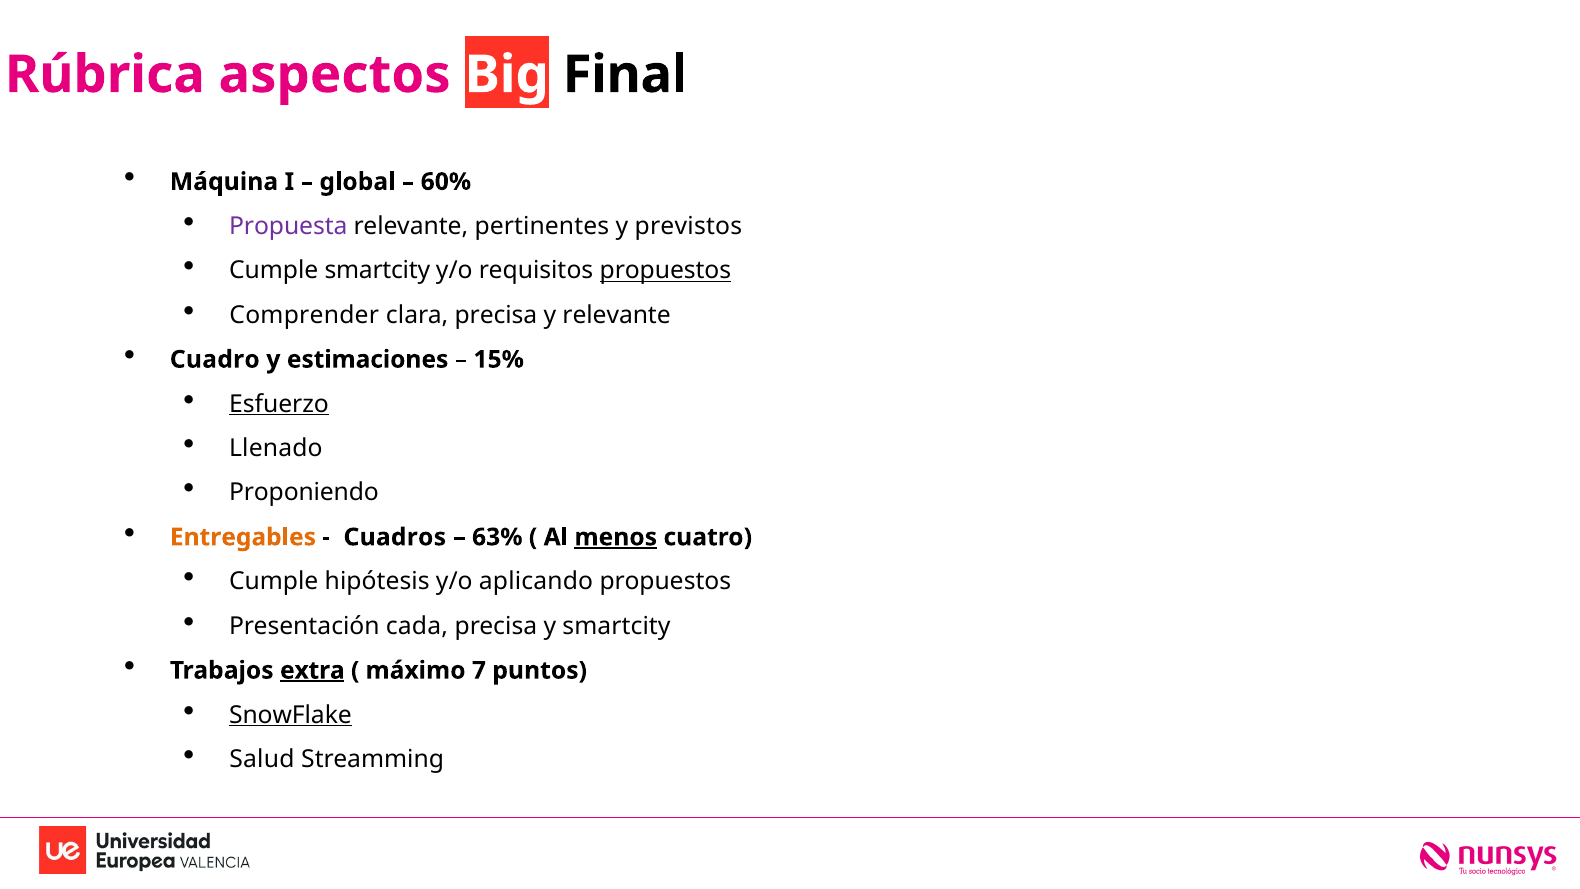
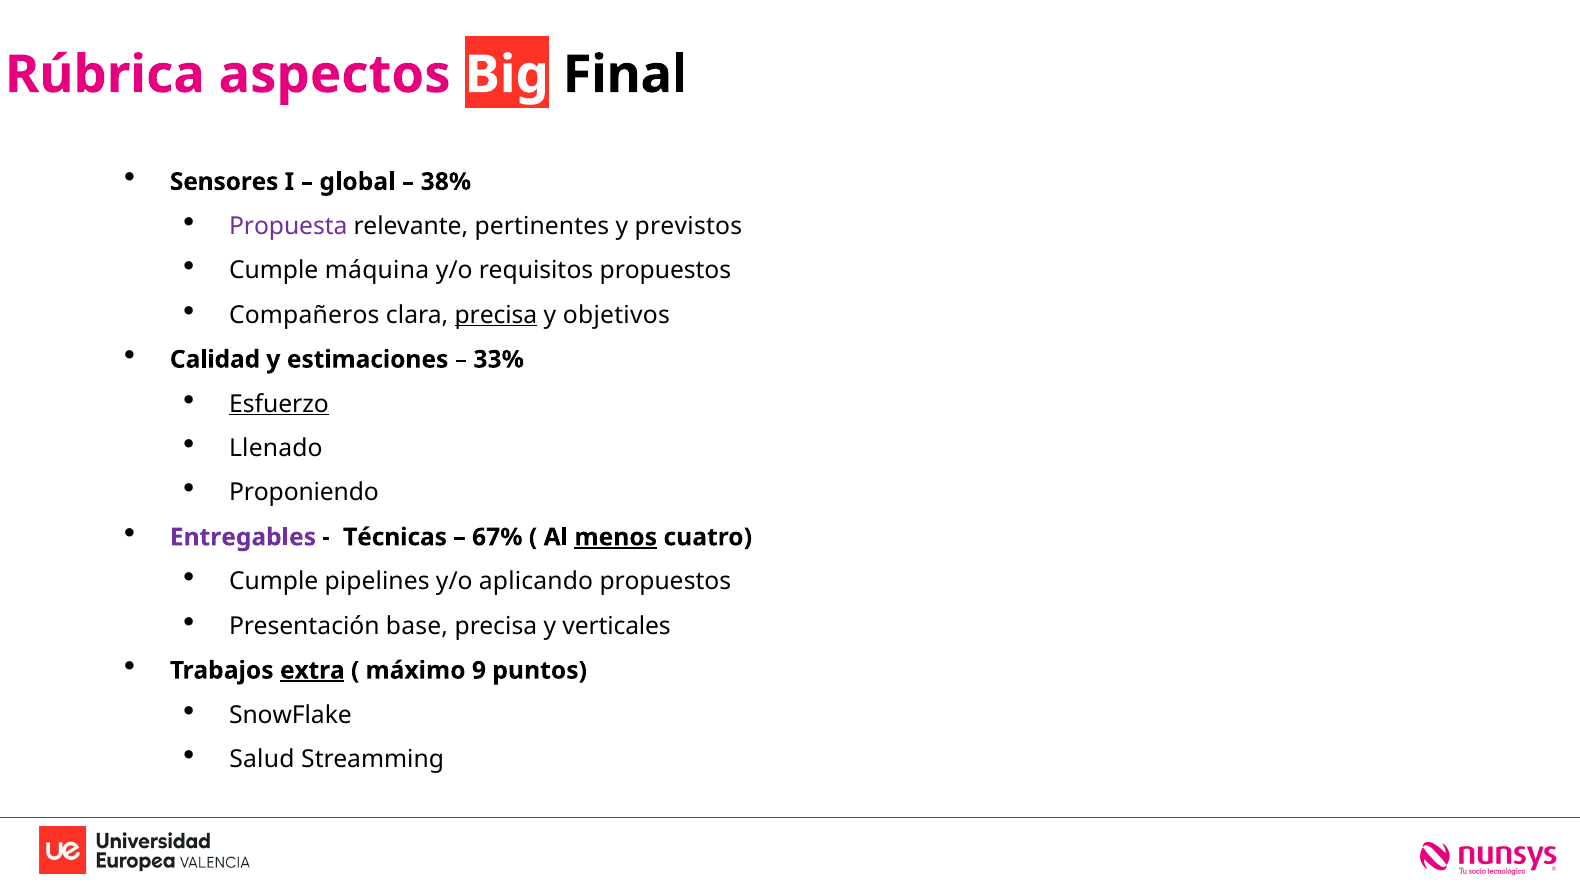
Máquina: Máquina -> Sensores (224, 182)
60%: 60% -> 38% (446, 182)
Cumple smartcity: smartcity -> máquina (377, 271)
propuestos underline: present -> none (665, 271)
Comprender: Comprender -> Compañeros (304, 315)
precisa underline: none -> present (496, 315)
y relevante: relevante -> objetivos (616, 315)
Cuadro: Cuadro -> Calidad (215, 359)
15%: 15% -> 33% (499, 359)
Entregables colour: orange -> purple (243, 537)
Cuadros: Cuadros -> Técnicas (395, 537)
63%: 63% -> 67% (497, 537)
hipótesis: hipótesis -> pipelines (377, 581)
cada: cada -> base (417, 626)
y smartcity: smartcity -> verticales (617, 626)
7: 7 -> 9 (479, 670)
SnowFlake underline: present -> none (290, 715)
